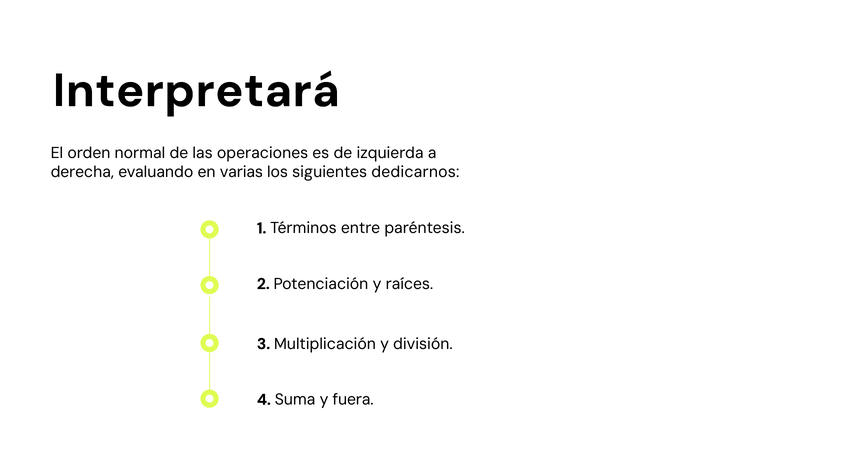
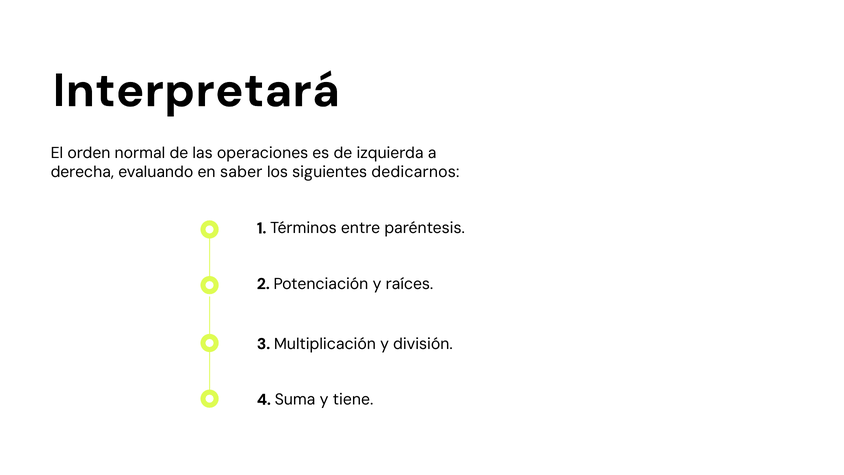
varias: varias -> saber (241, 172)
fuera: fuera -> tiene (353, 399)
